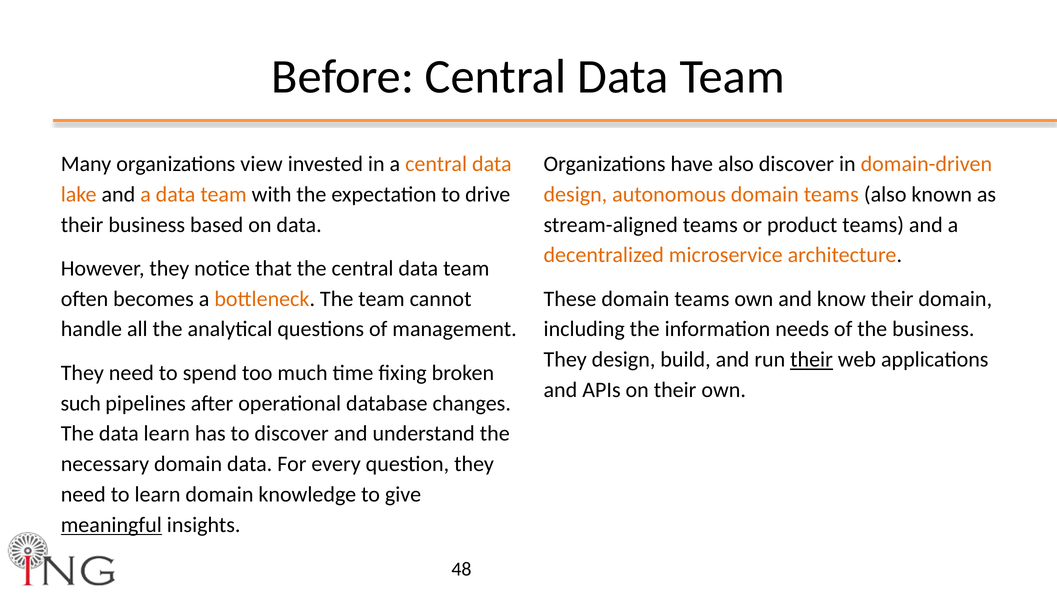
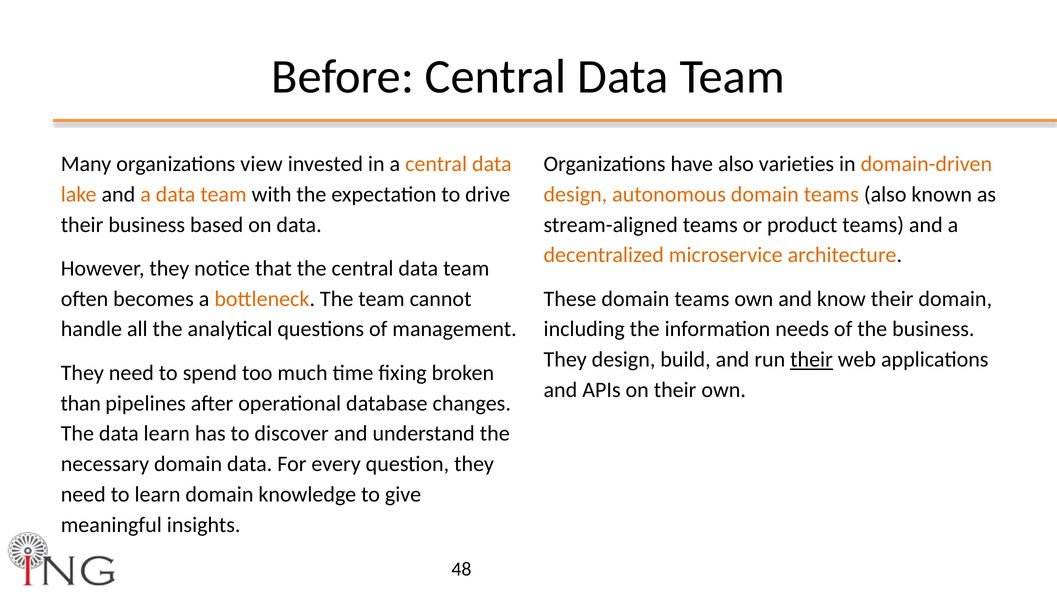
also discover: discover -> varieties (796, 164)
such: such -> than (81, 403)
meaningful underline: present -> none (111, 525)
